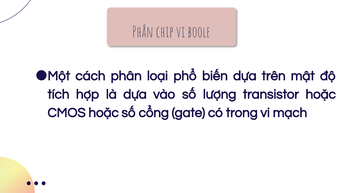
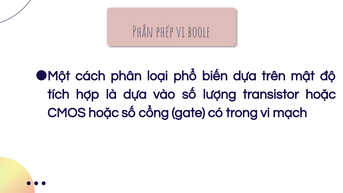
chip: chip -> phép (165, 32)
